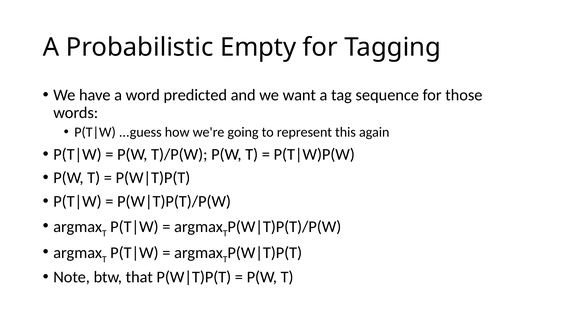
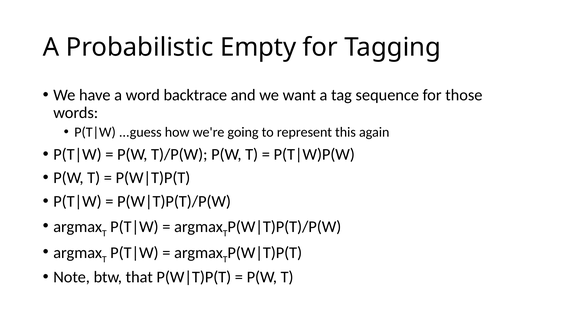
predicted: predicted -> backtrace (195, 95)
